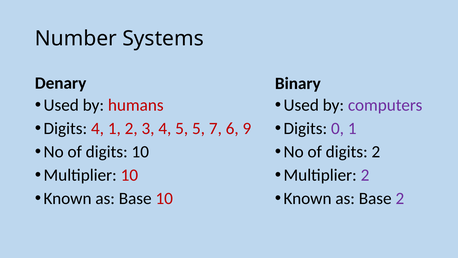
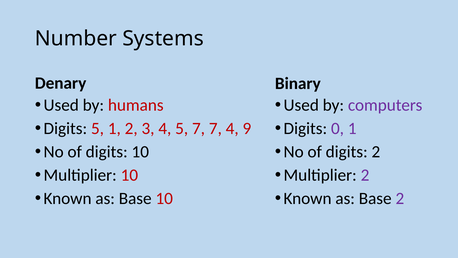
Digits 4: 4 -> 5 (98, 128)
5 5: 5 -> 7 (199, 128)
7 6: 6 -> 4 (232, 128)
